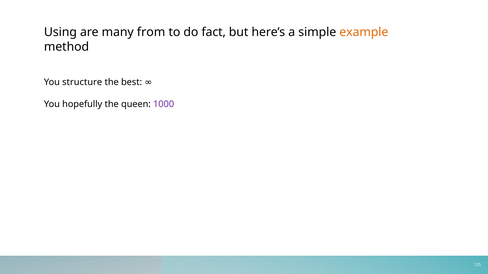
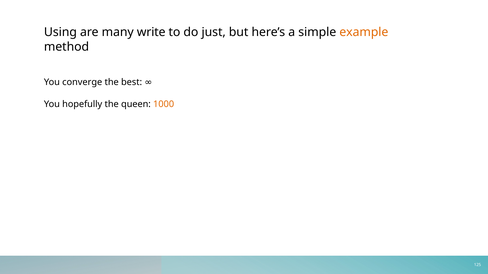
from: from -> write (151, 32)
fact: fact -> just (214, 32)
structure: structure -> converge (82, 82)
1000 colour: purple -> orange (164, 104)
